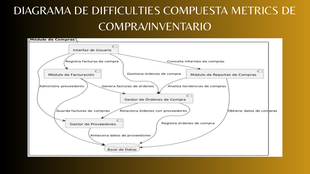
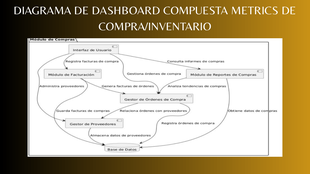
DIFFICULTIES: DIFFICULTIES -> DASHBOARD (126, 11)
